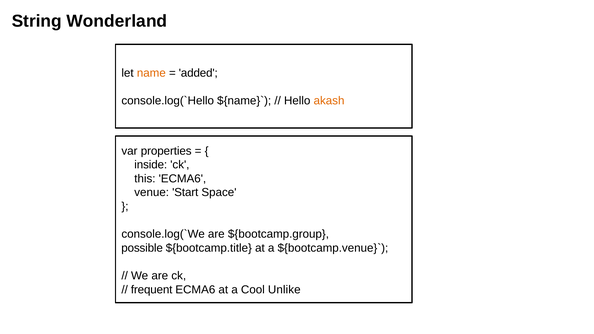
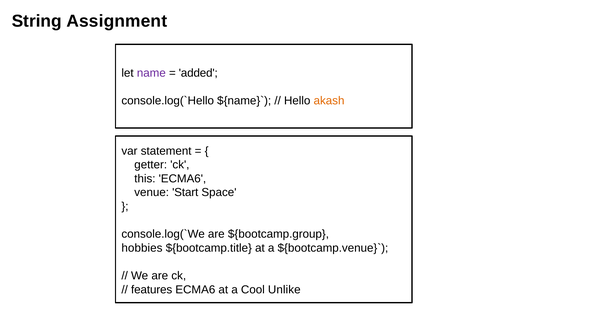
Wonderland: Wonderland -> Assignment (117, 21)
name colour: orange -> purple (151, 73)
properties: properties -> statement (166, 151)
inside: inside -> getter (151, 165)
possible: possible -> hobbies (142, 248)
frequent: frequent -> features (152, 290)
